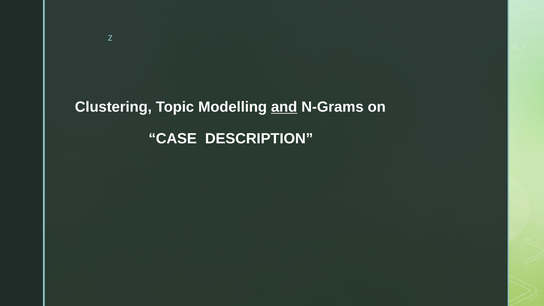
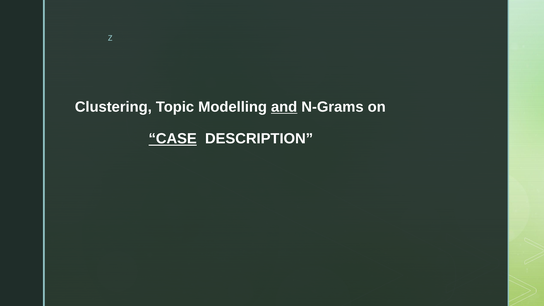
CASE underline: none -> present (173, 139)
